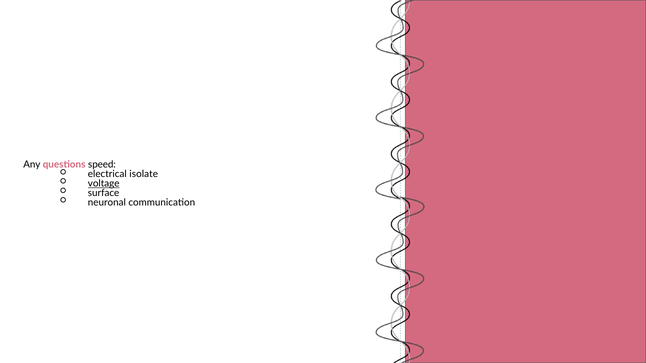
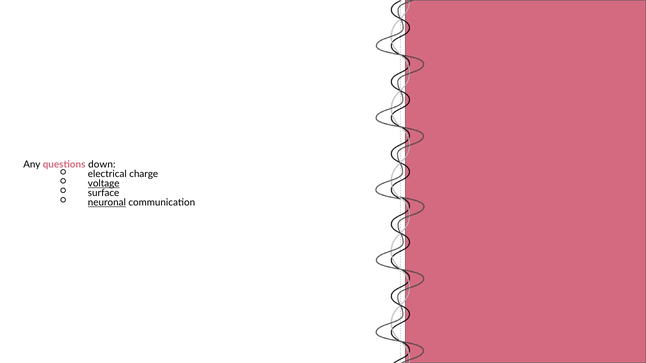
speed: speed -> down (102, 165)
isolate: isolate -> charge (144, 174)
neuronal underline: none -> present (107, 203)
